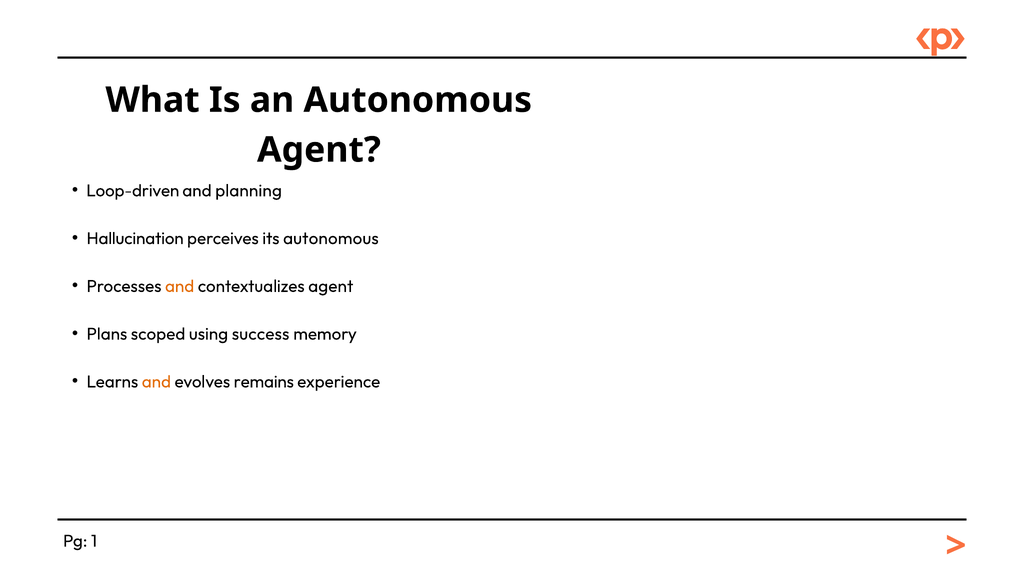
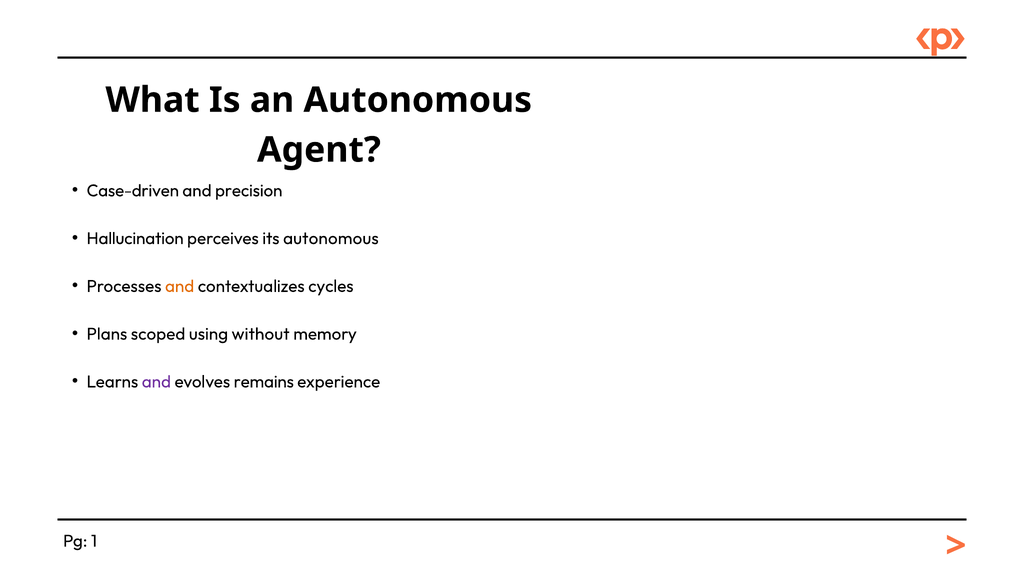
Loop-driven: Loop-driven -> Case-driven (133, 191)
planning: planning -> precision (249, 191)
contextualizes agent: agent -> cycles (331, 286)
success: success -> without (261, 334)
and colour: orange -> purple (156, 382)
